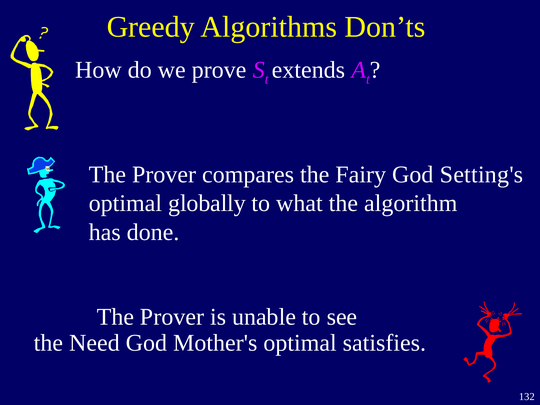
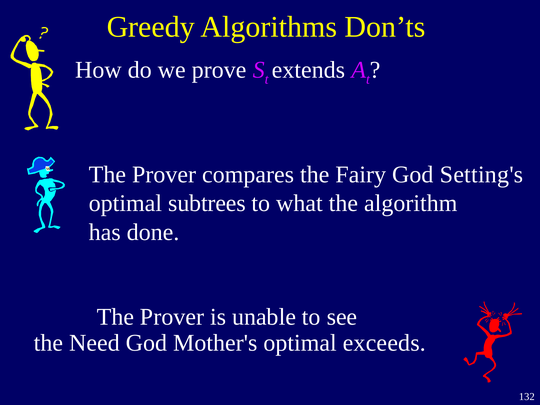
globally: globally -> subtrees (207, 203)
satisfies: satisfies -> exceeds (384, 343)
